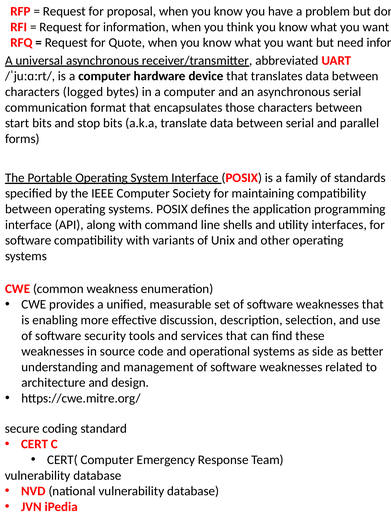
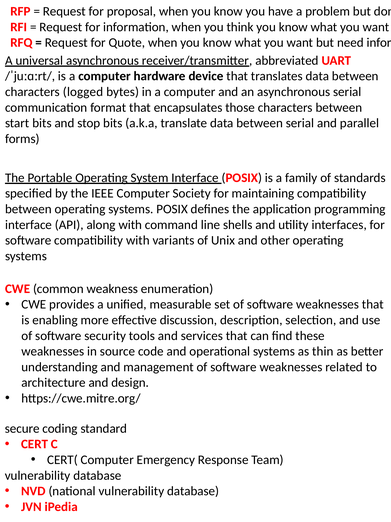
side: side -> thin (323, 351)
